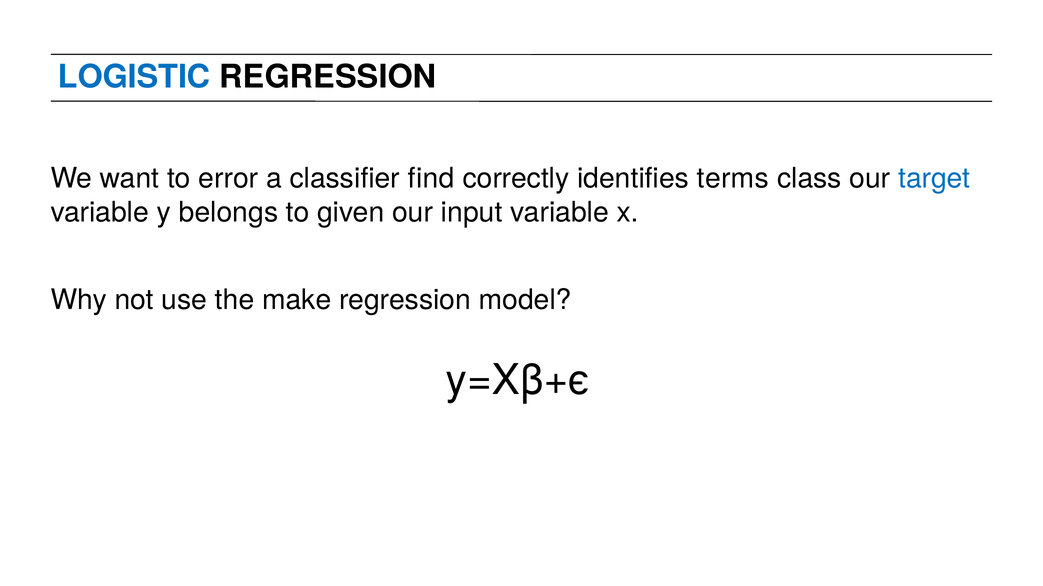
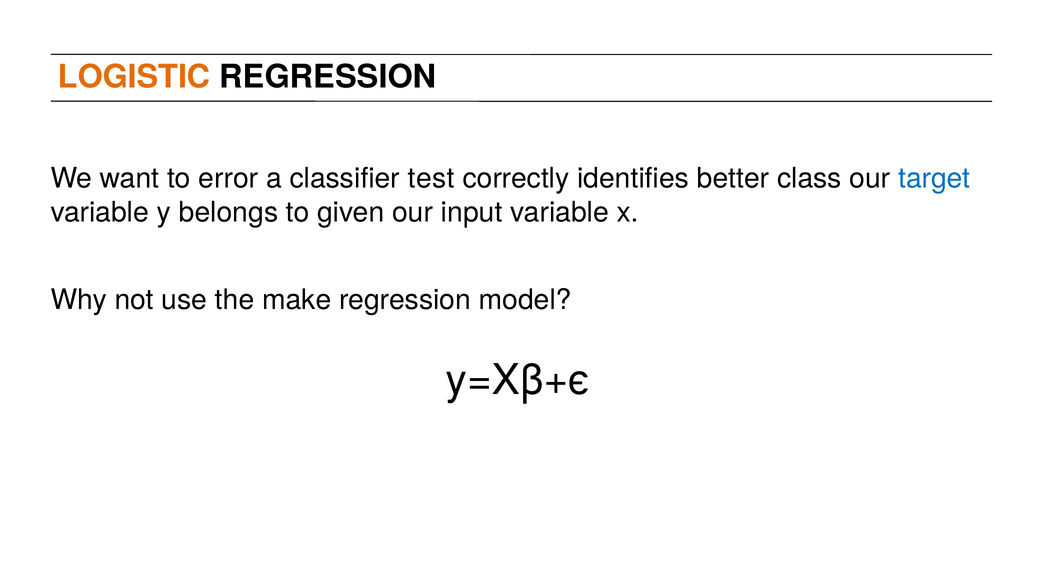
LOGISTIC colour: blue -> orange (134, 77)
find: find -> test (431, 178)
terms: terms -> better (733, 178)
